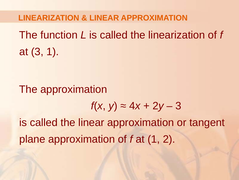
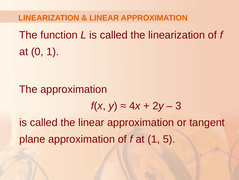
at 3: 3 -> 0 (37, 52)
2: 2 -> 5 (169, 139)
